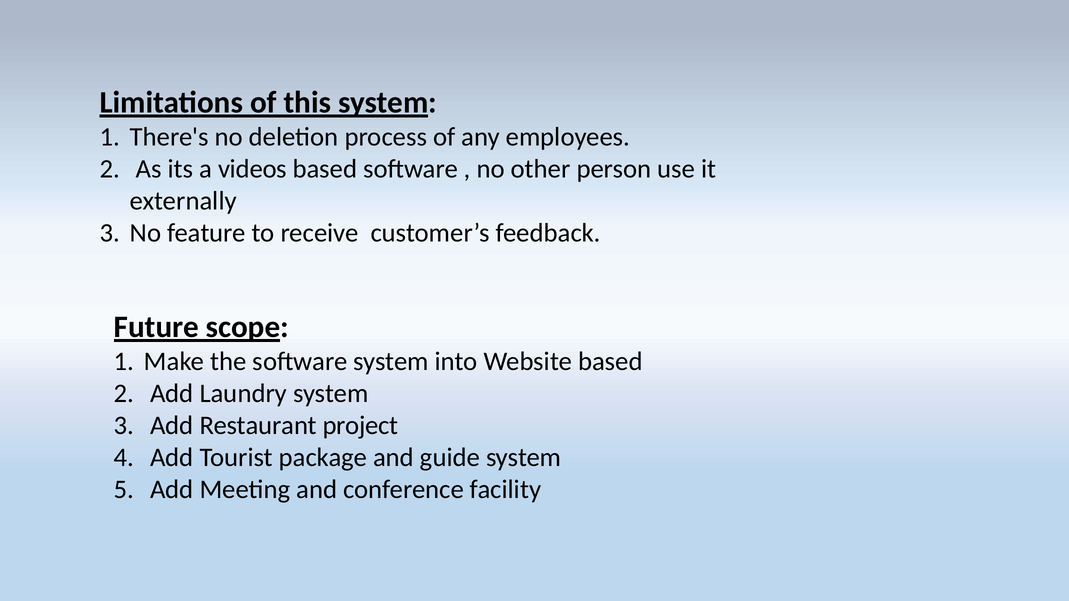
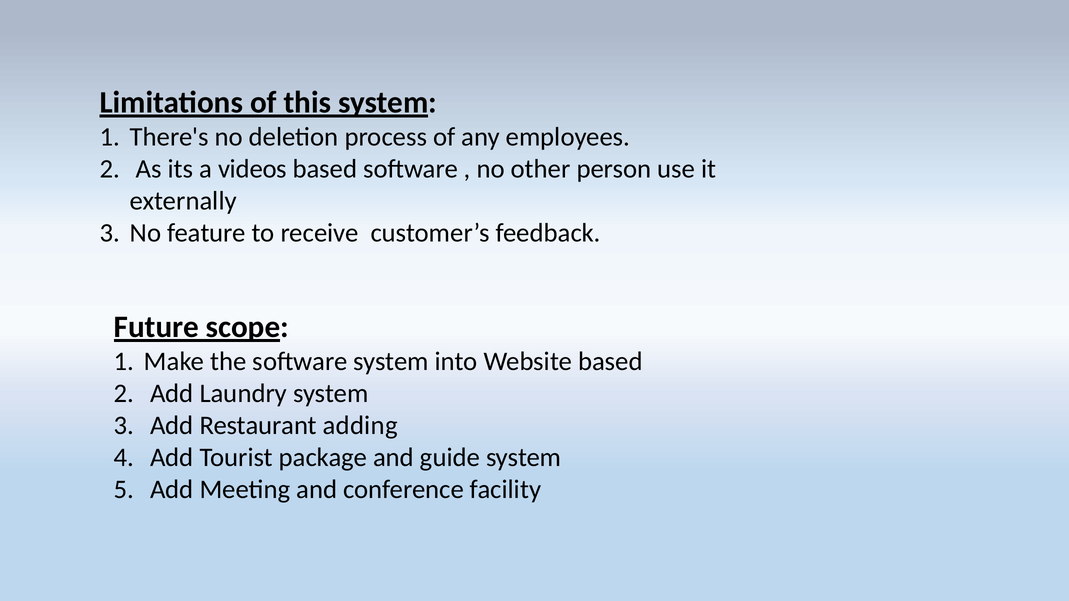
project: project -> adding (360, 426)
